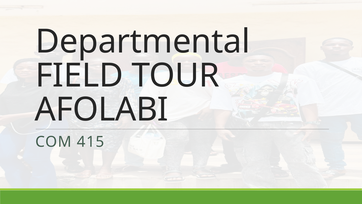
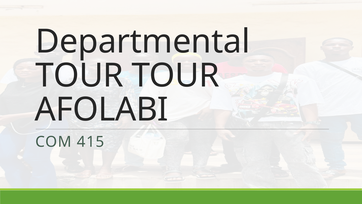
FIELD: FIELD -> TOUR (79, 75)
